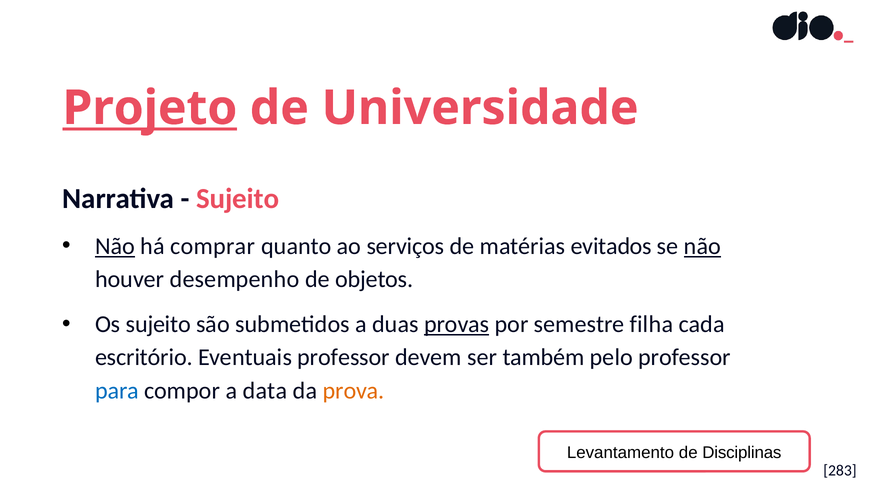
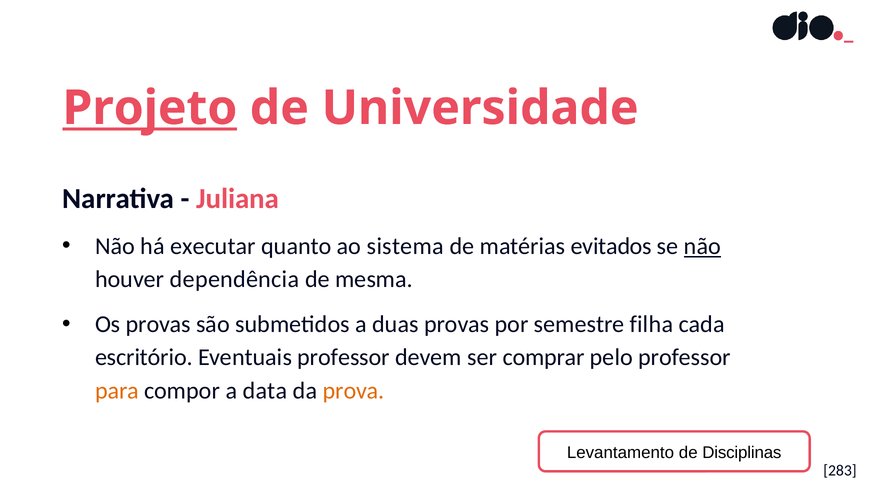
Sujeito: Sujeito -> Juliana (238, 199)
Não underline: present -> none (115, 246)
comprar: comprar -> executar (213, 246)
serviços: serviços -> sistema (405, 246)
desempenho: desempenho -> dependência (235, 279)
objetos: objetos -> mesma (374, 279)
Os sujeito: sujeito -> provas (158, 324)
provas underline: present -> none (457, 324)
também: também -> comprar (544, 357)
para colour: blue -> orange (117, 390)
